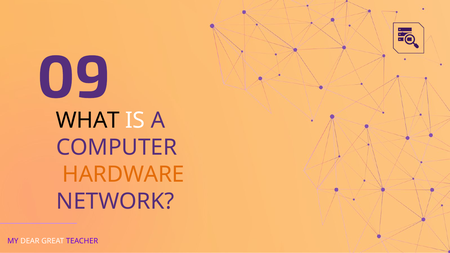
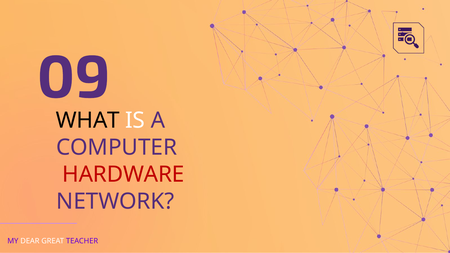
HARDWARE colour: orange -> red (123, 175)
